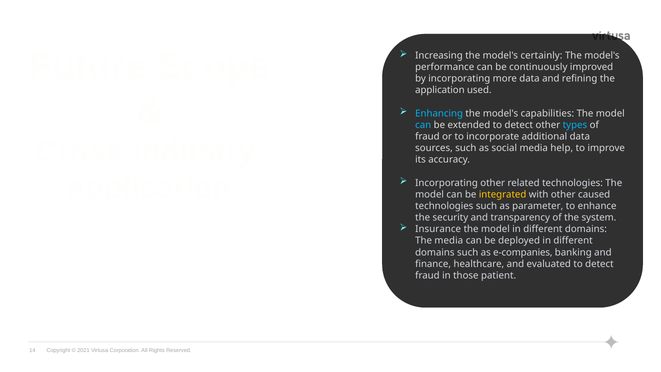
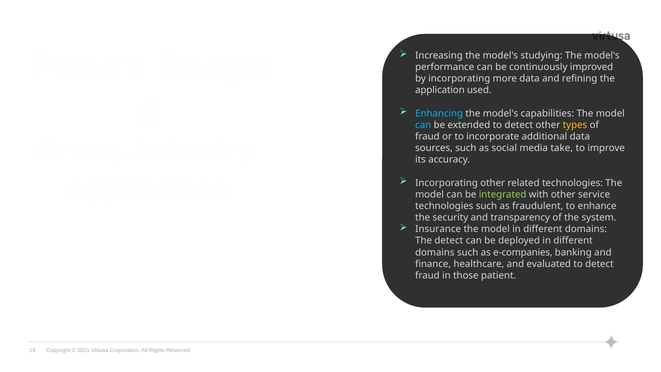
certainly: certainly -> studying (541, 55)
types colour: light blue -> yellow (575, 125)
help: help -> take (562, 148)
integrated colour: yellow -> light green (503, 194)
caused: caused -> service (594, 194)
parameter: parameter -> fraudulent (538, 206)
The media: media -> detect (449, 241)
